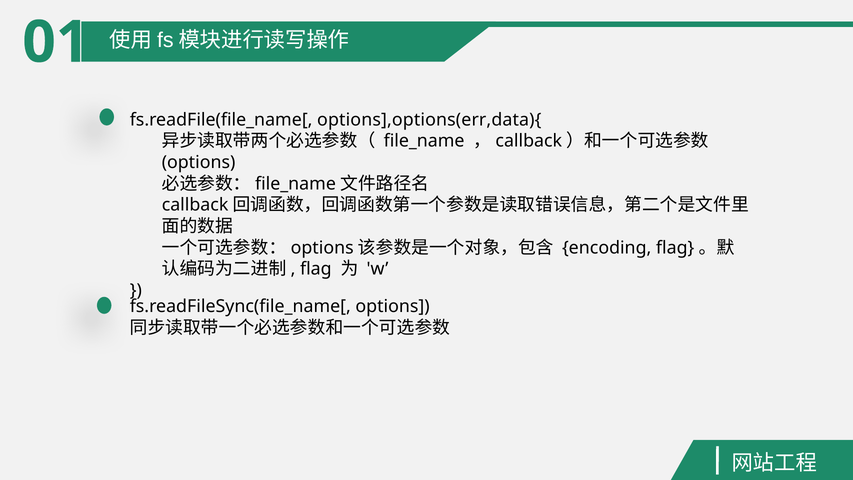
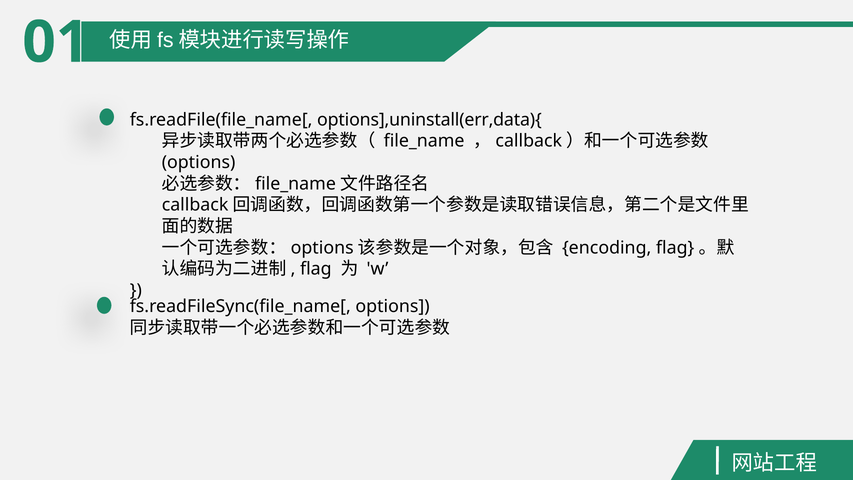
options],options(err,data){: options],options(err,data){ -> options],uninstall(err,data){ (429, 120)
